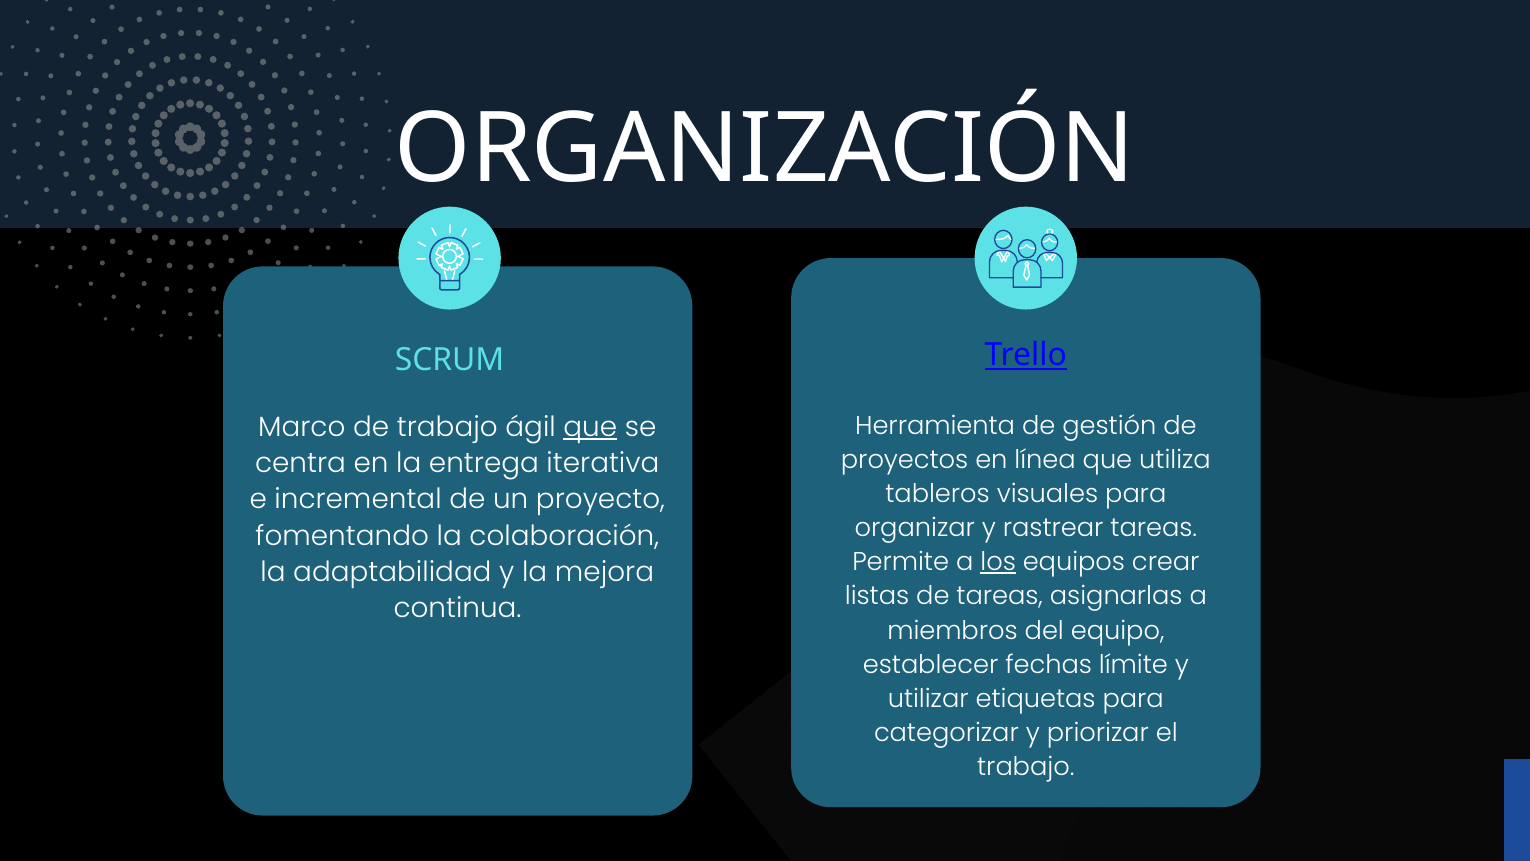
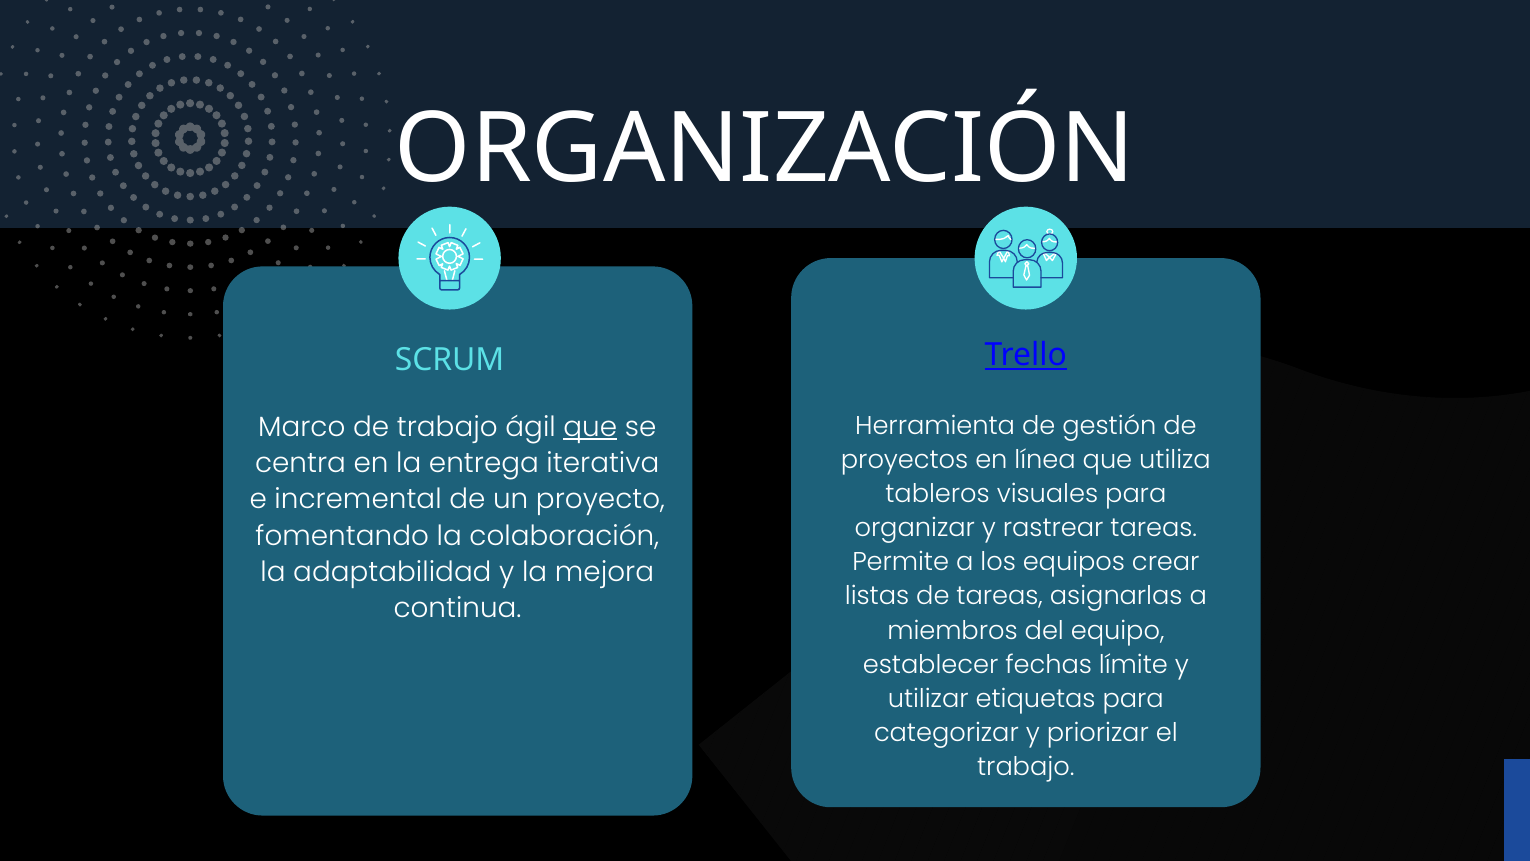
los underline: present -> none (998, 562)
